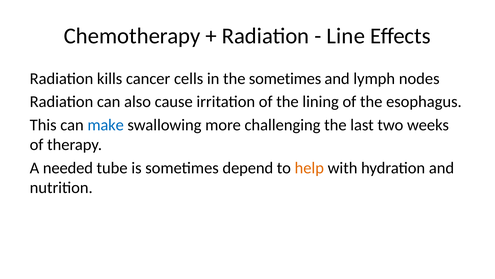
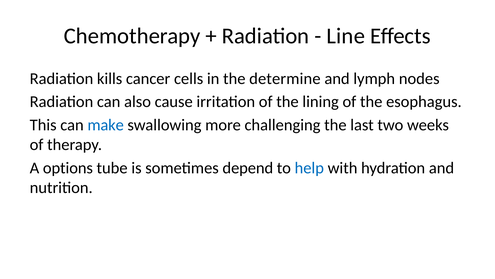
the sometimes: sometimes -> determine (285, 79)
needed: needed -> options (68, 168)
help colour: orange -> blue (309, 168)
